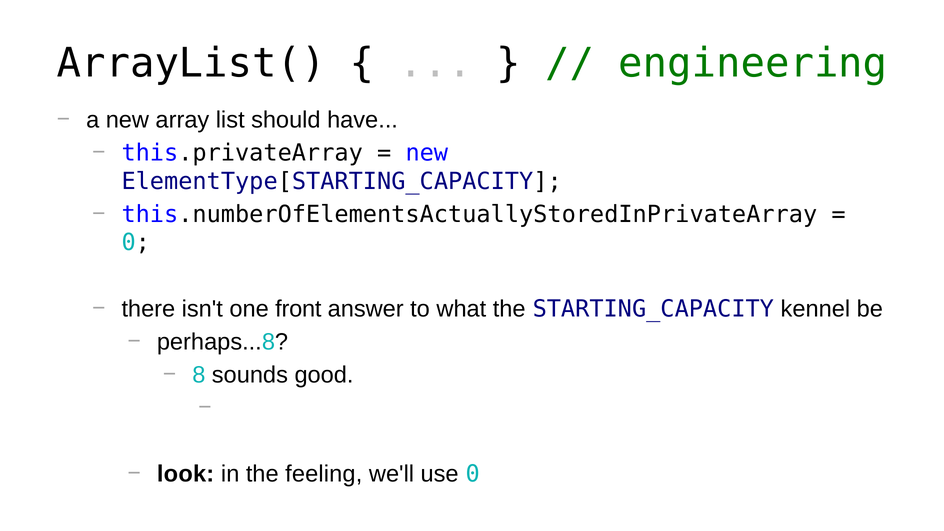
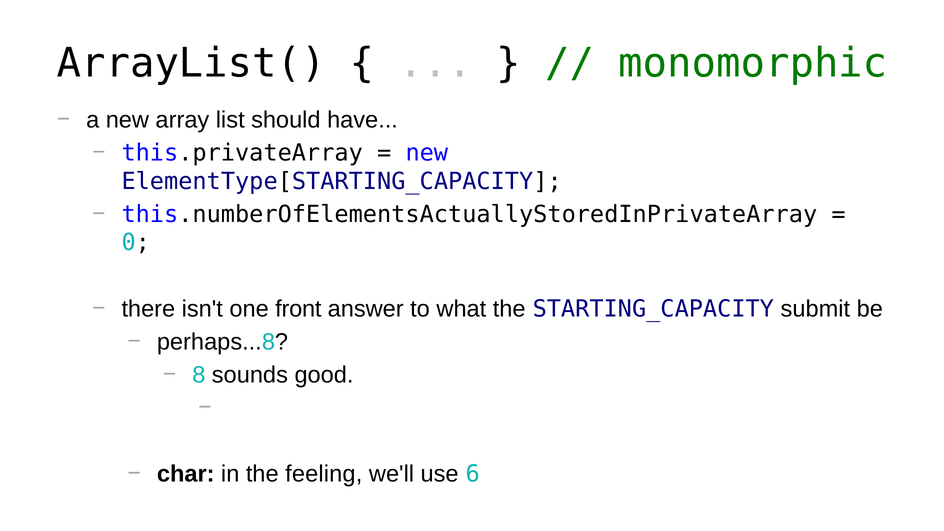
engineering: engineering -> monomorphic (753, 64)
kennel: kennel -> submit (815, 309)
look: look -> char (186, 474)
use 0: 0 -> 6 (473, 474)
